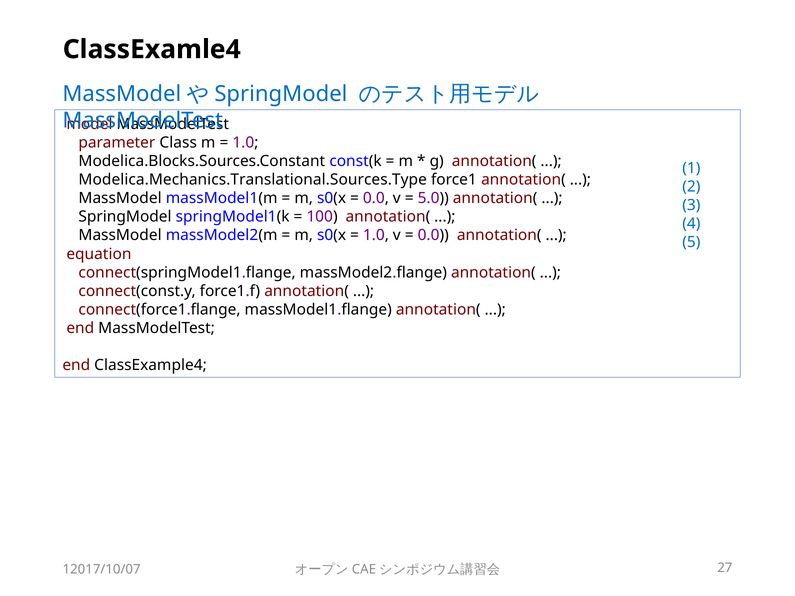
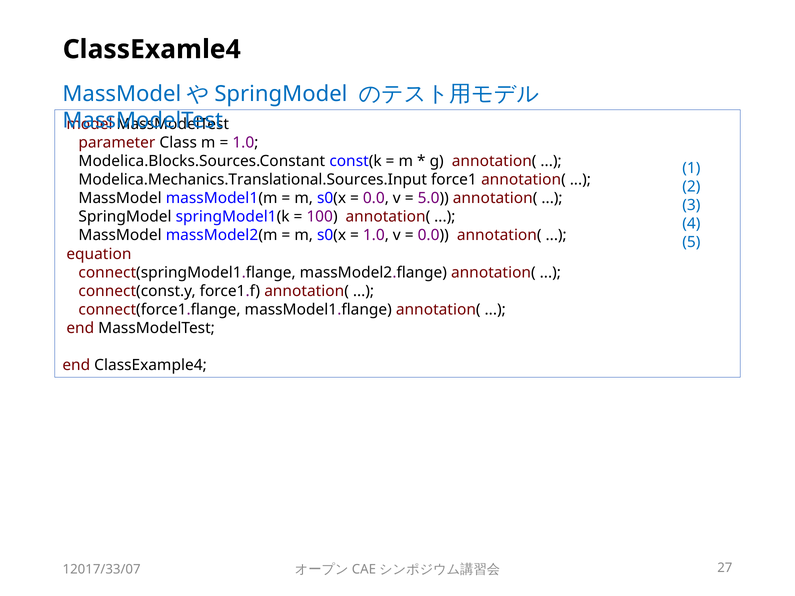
Modelica.Mechanics.Translational.Sources.Type: Modelica.Mechanics.Translational.Sources.Type -> Modelica.Mechanics.Translational.Sources.Input (253, 180)
12017/10/07: 12017/10/07 -> 12017/33/07 (102, 569)
